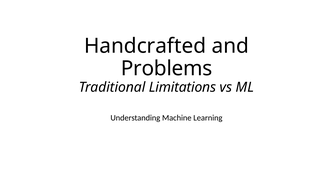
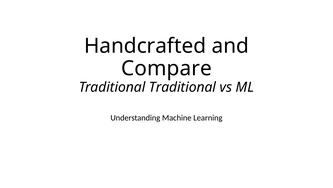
Problems: Problems -> Compare (166, 68)
Traditional Limitations: Limitations -> Traditional (182, 87)
